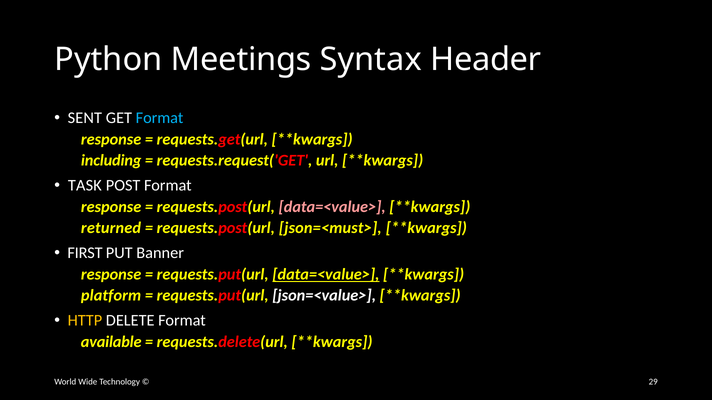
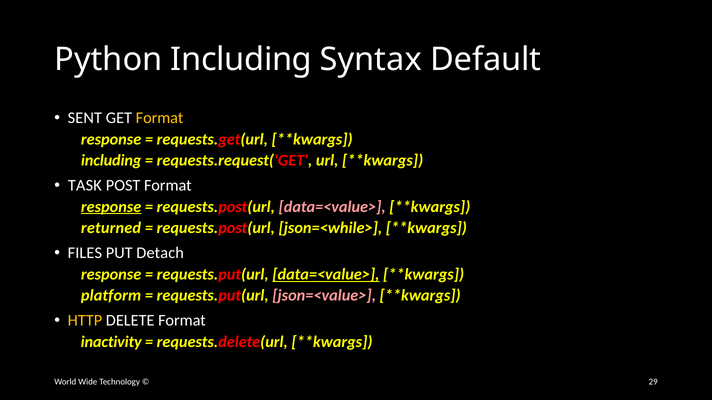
Python Meetings: Meetings -> Including (241, 60)
Header: Header -> Default (486, 60)
Format colour: light blue -> yellow (160, 118)
response underline: none -> present (111, 207)
json=<must>: json=<must> -> json=<while> (330, 228)
FIRST: FIRST -> FILES (85, 253)
Banner: Banner -> Detach (160, 253)
json=<value> colour: white -> pink (324, 296)
available: available -> inactivity (111, 342)
